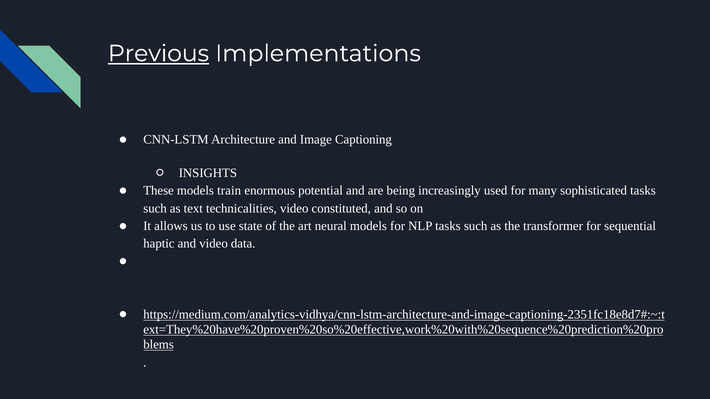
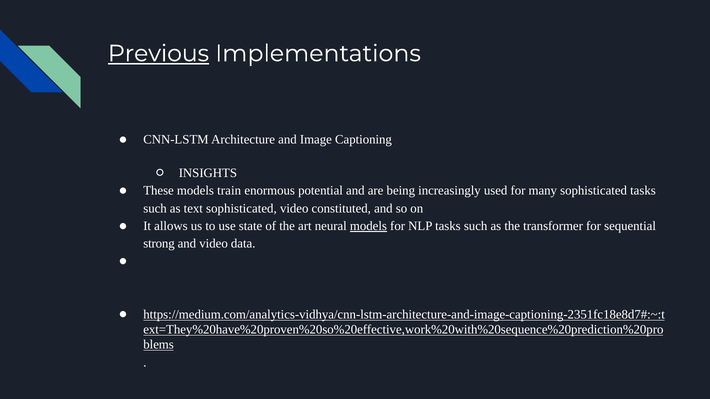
text technicalities: technicalities -> sophisticated (241, 209)
models underline: none -> present (368, 226)
haptic: haptic -> strong (159, 244)
